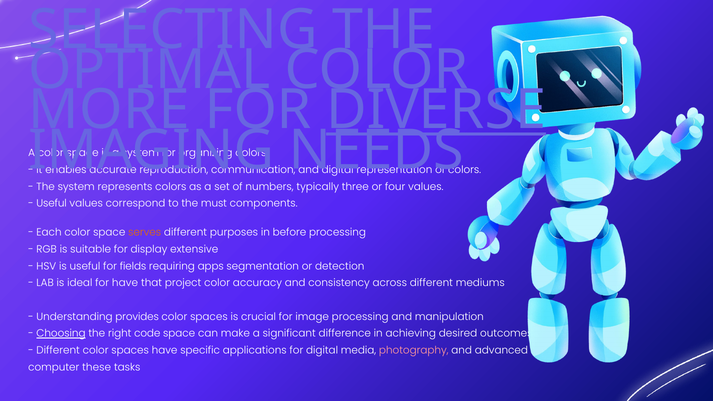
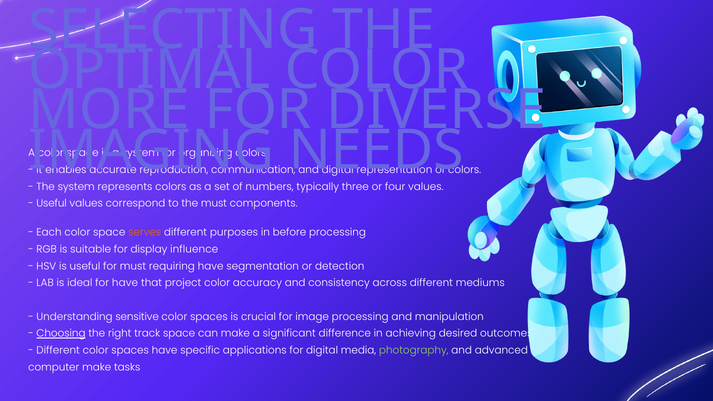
DIVERSE underline: present -> none (436, 110)
extensive: extensive -> influence (194, 249)
for fields: fields -> must (133, 266)
requiring apps: apps -> have (211, 266)
provides: provides -> sensitive (137, 317)
code: code -> track (147, 334)
photography colour: pink -> light green (414, 350)
computer these: these -> make (97, 367)
